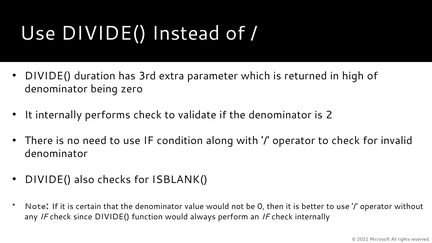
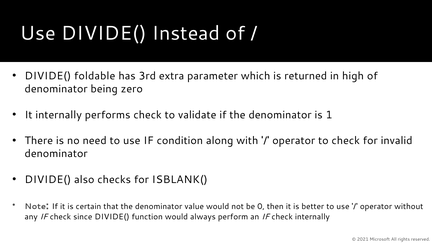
duration: duration -> foldable (95, 76)
2: 2 -> 1 (329, 115)
